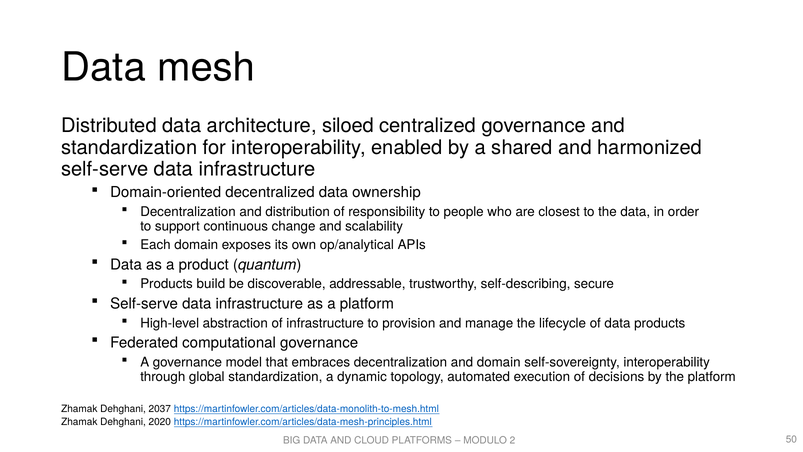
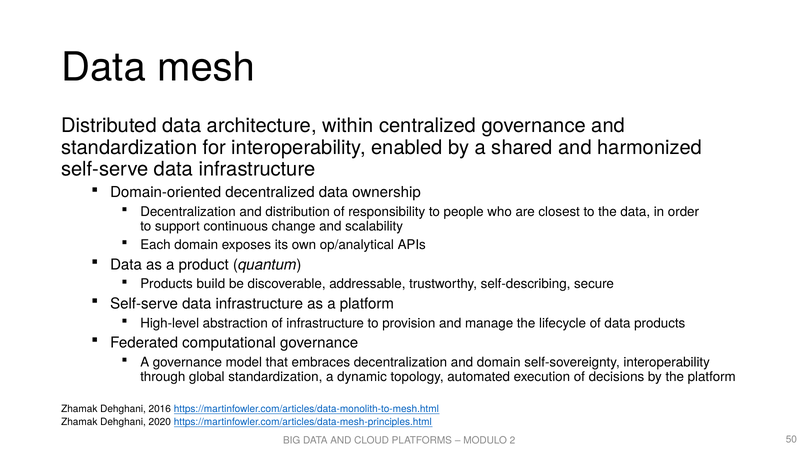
siloed: siloed -> within (348, 126)
2037: 2037 -> 2016 (160, 409)
